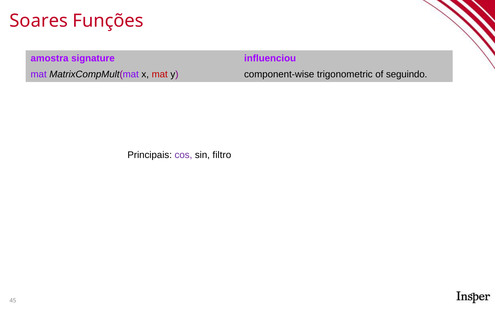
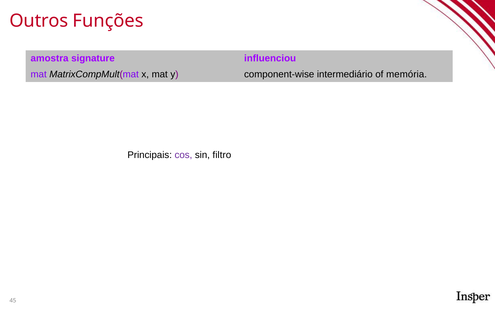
Soares: Soares -> Outros (39, 21)
mat colour: red -> black (160, 74)
trigonometric: trigonometric -> intermediário (345, 74)
seguindo: seguindo -> memória (407, 74)
